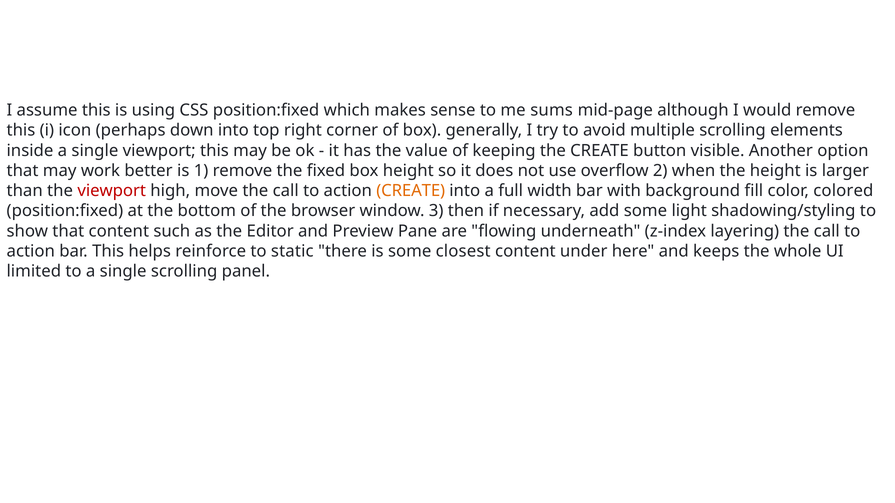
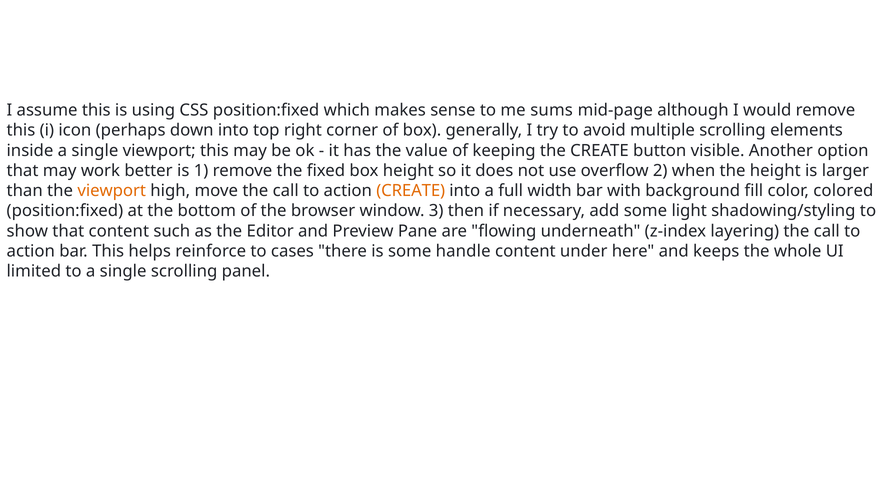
viewport colour: red -> orange (112, 191)
static: static -> cases (292, 251)
closest: closest -> handle (463, 251)
